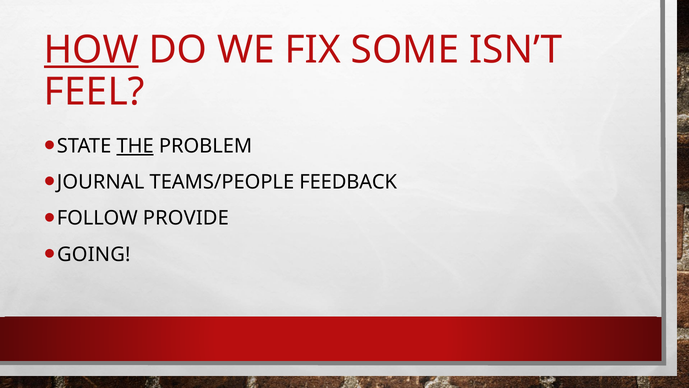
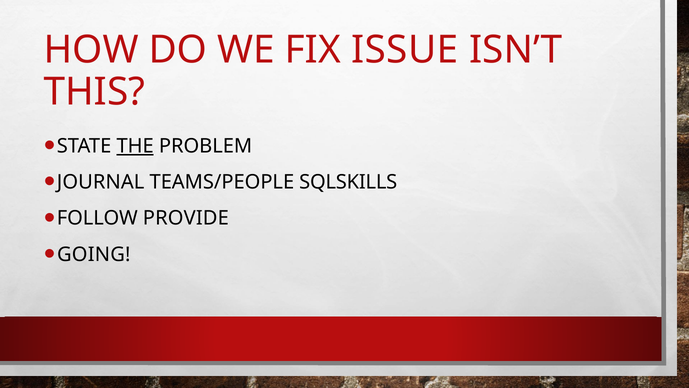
HOW underline: present -> none (91, 50)
SOME: SOME -> ISSUE (405, 50)
FEEL: FEEL -> THIS (94, 92)
FEEDBACK: FEEDBACK -> SQLSKILLS (348, 182)
